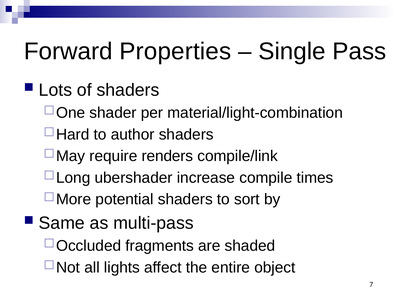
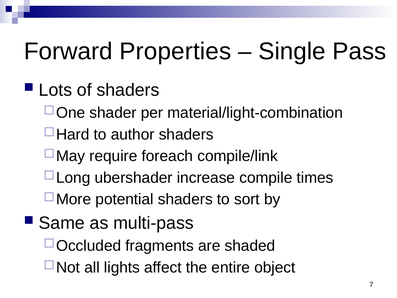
renders: renders -> foreach (167, 156)
